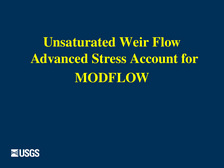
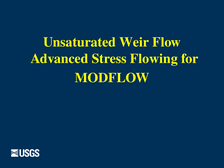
Account: Account -> Flowing (154, 59)
